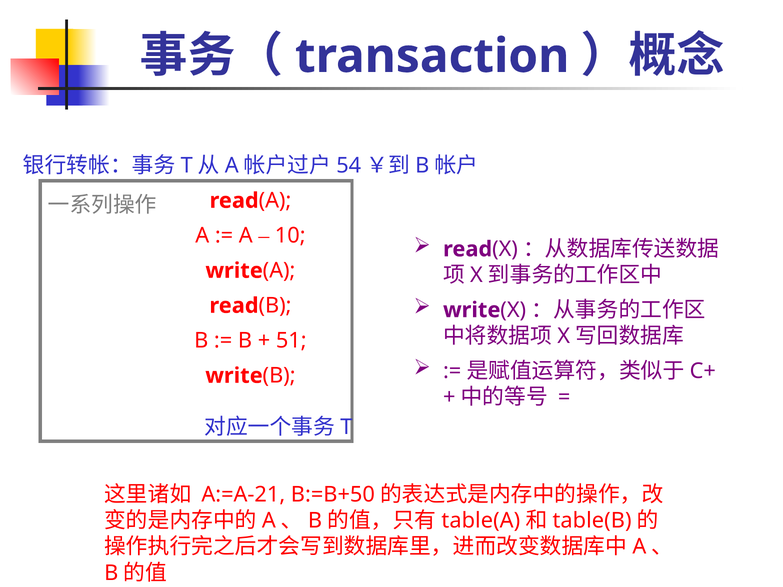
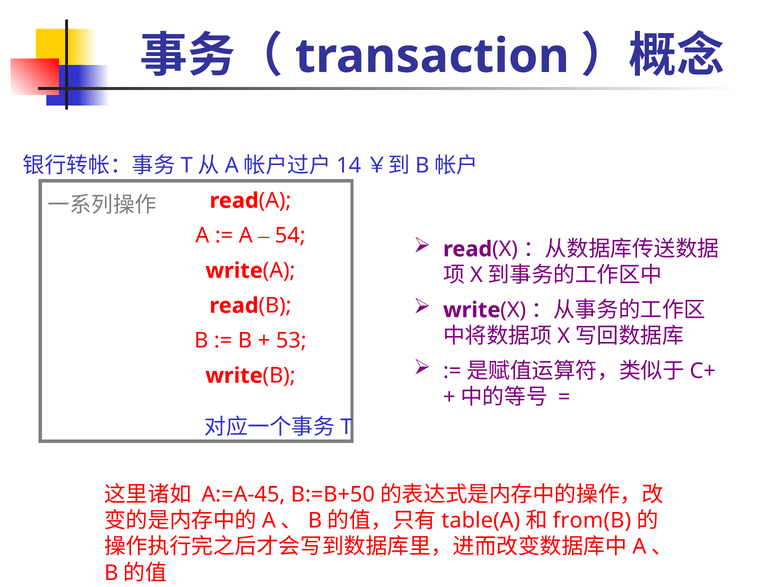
54: 54 -> 14 (349, 166)
10: 10 -> 54 (290, 236)
51: 51 -> 53 (291, 341)
A:=A-21: A:=A-21 -> A:=A-45 (243, 495)
table(B: table(B -> from(B (592, 521)
